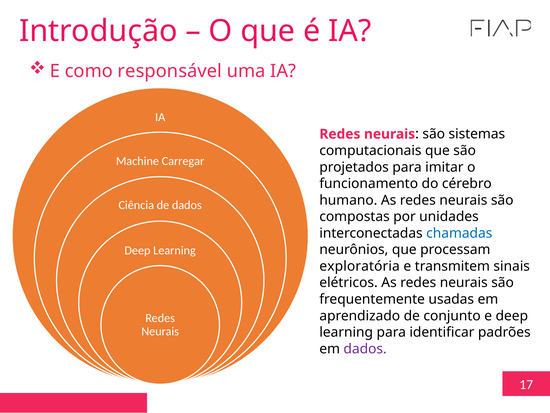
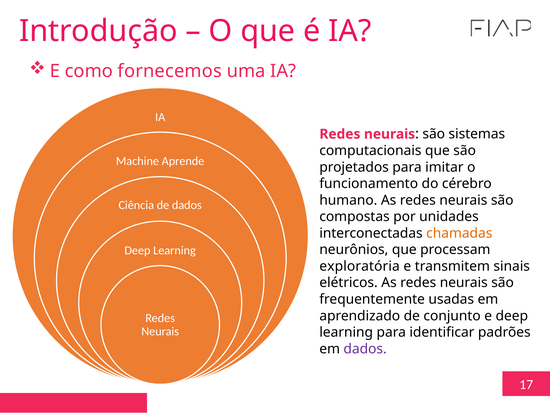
responsável: responsável -> fornecemos (170, 71)
Carregar: Carregar -> Aprende (183, 161)
chamadas colour: blue -> orange (459, 233)
